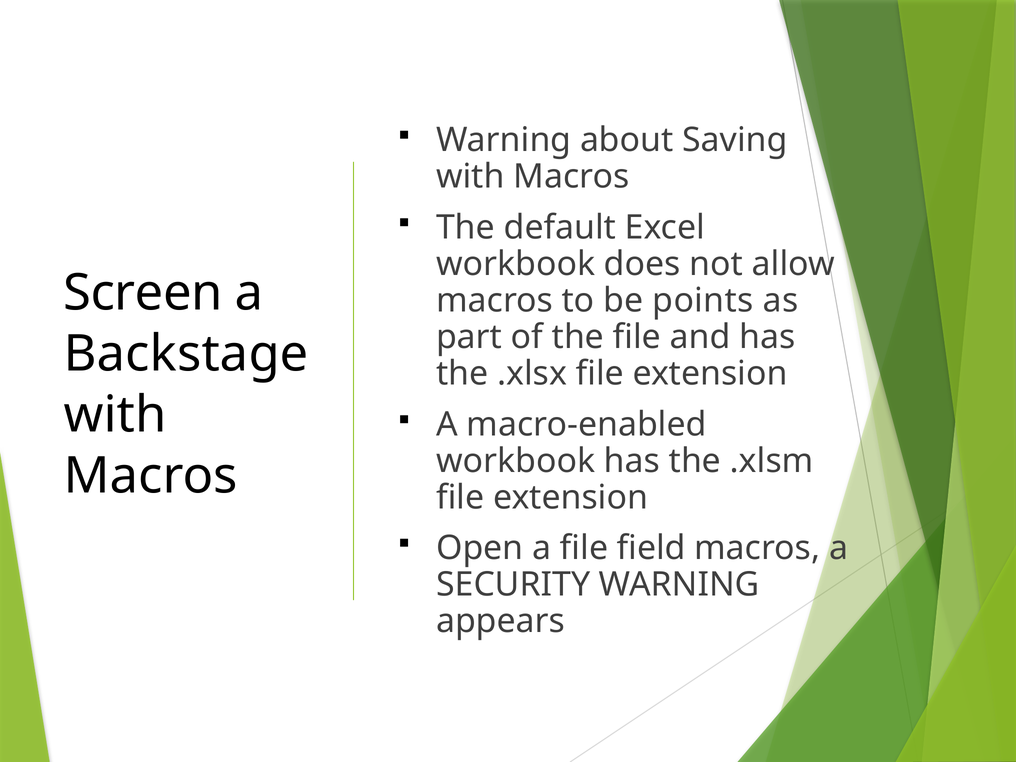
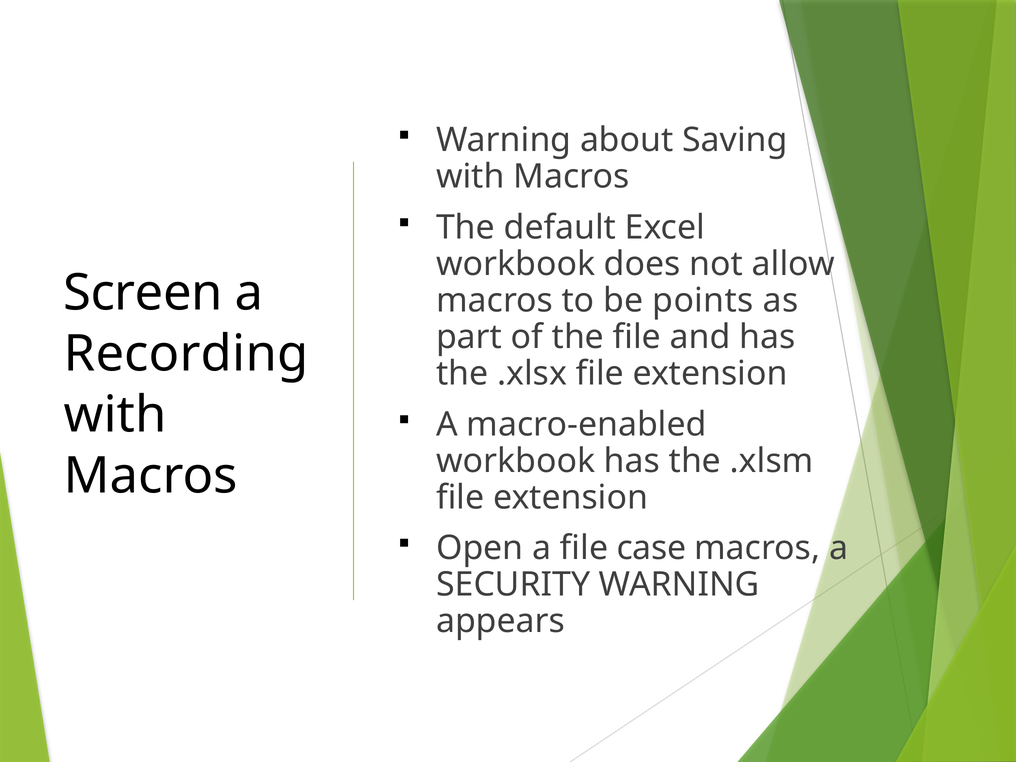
Backstage: Backstage -> Recording (186, 354)
field: field -> case (651, 548)
